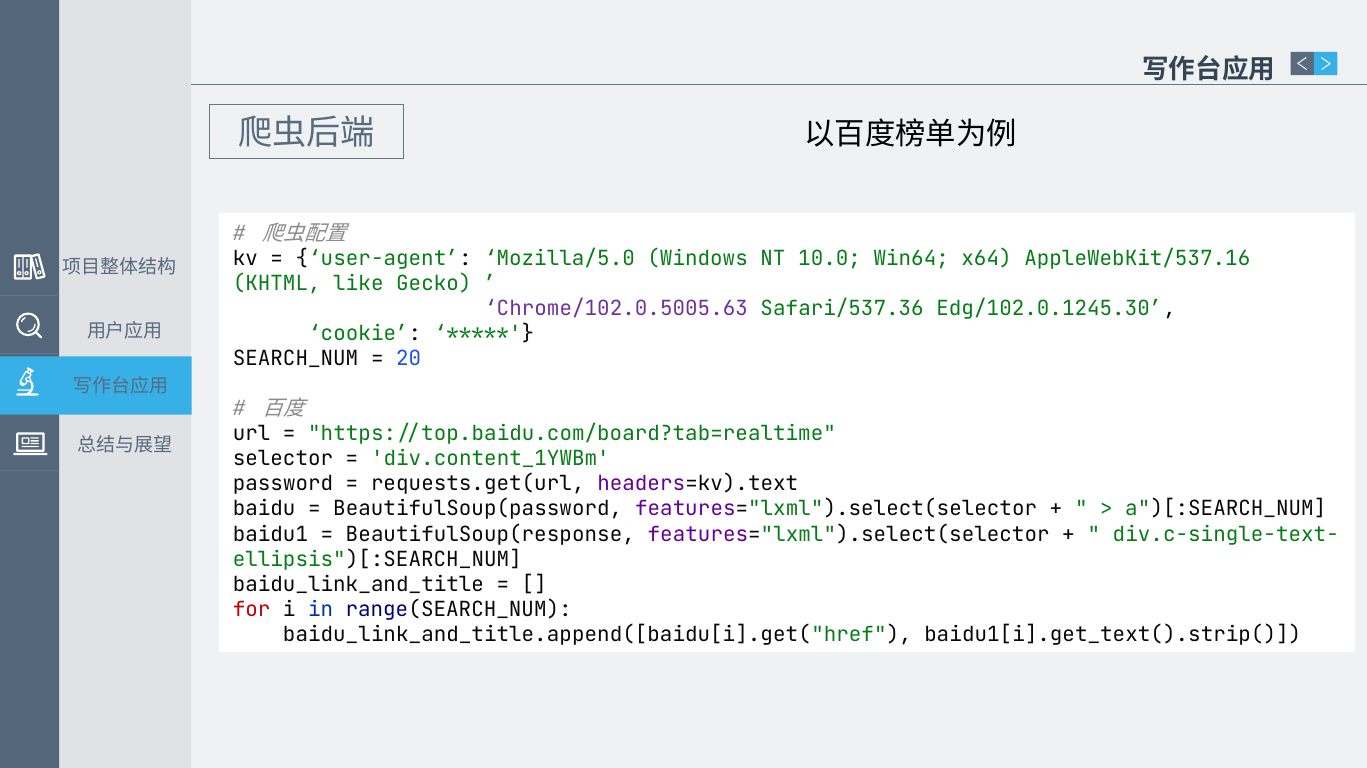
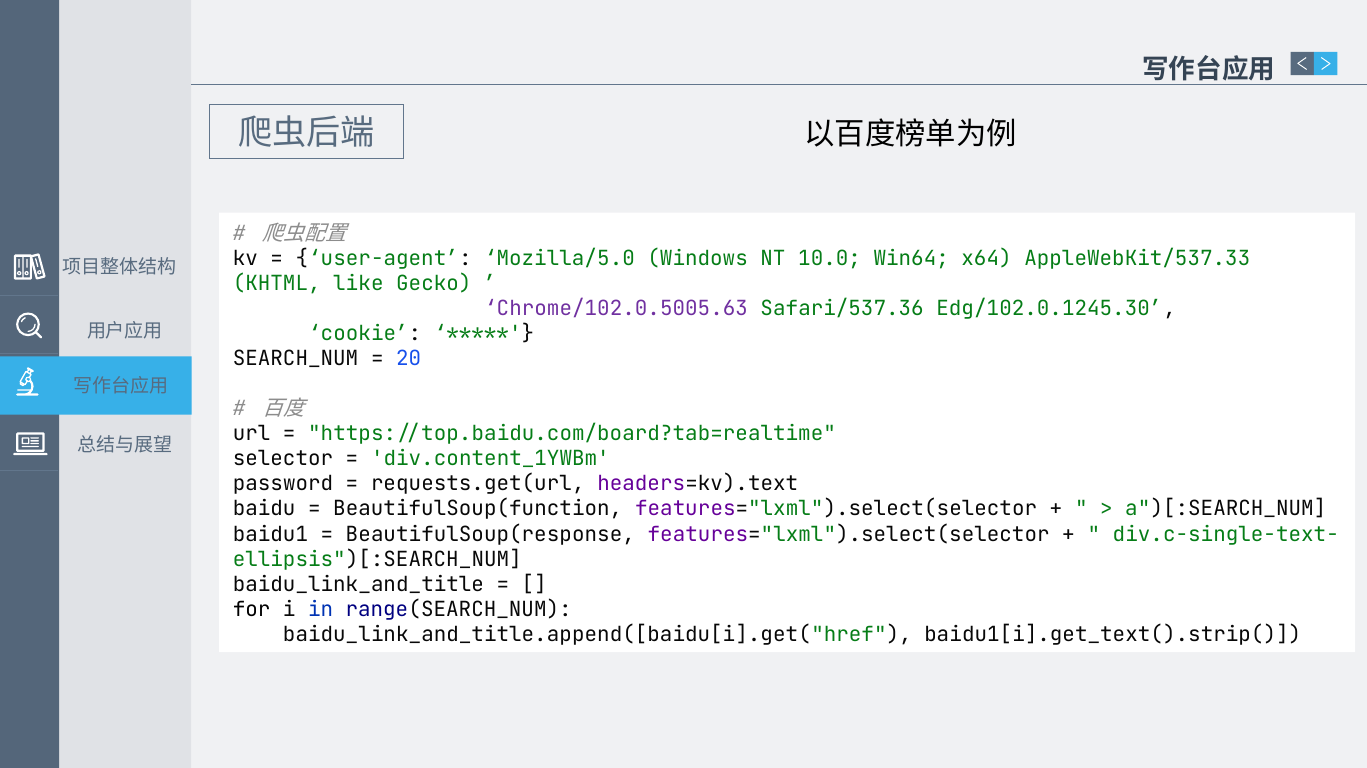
AppleWebKit/537.16: AppleWebKit/537.16 -> AppleWebKit/537.33 (1137, 259)
BeautifulSoup(password: BeautifulSoup(password -> BeautifulSoup(function (478, 510)
for colour: red -> black (252, 610)
